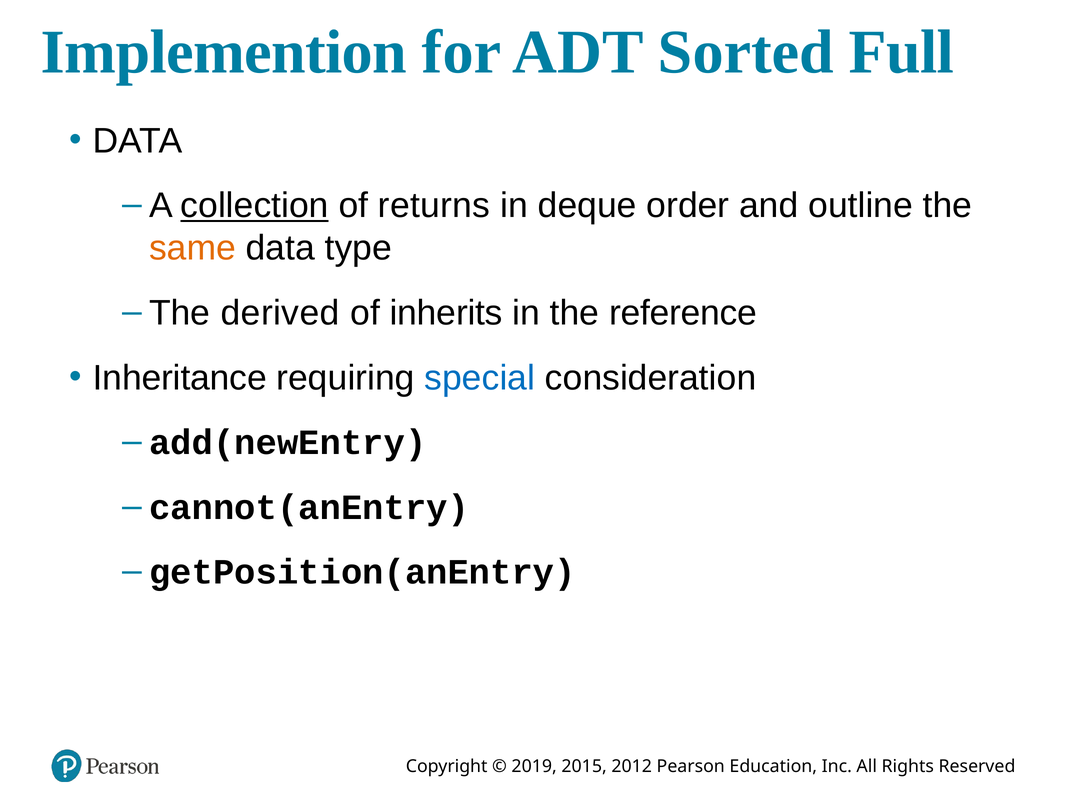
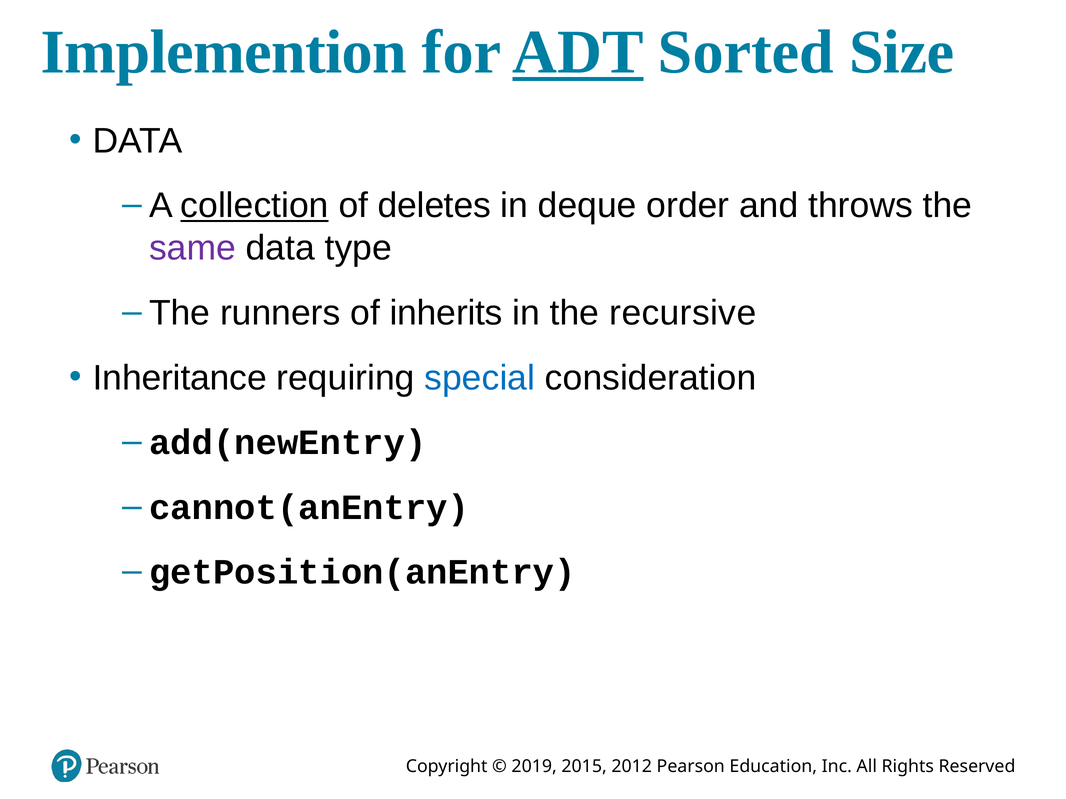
ADT underline: none -> present (578, 52)
Full: Full -> Size (902, 52)
returns: returns -> deletes (434, 206)
outline: outline -> throws (861, 206)
same colour: orange -> purple (192, 248)
derived: derived -> runners (280, 313)
reference: reference -> recursive (683, 313)
